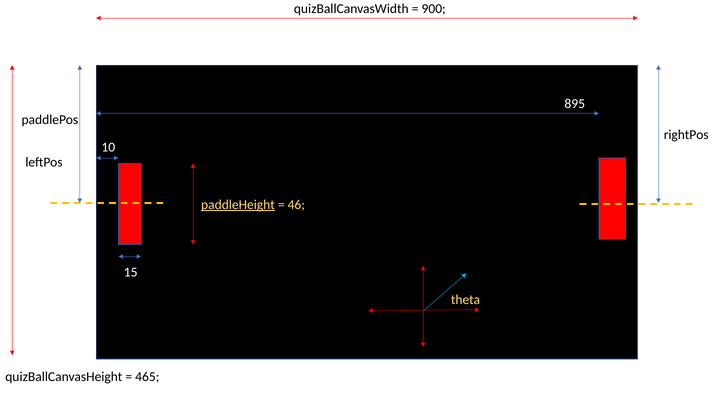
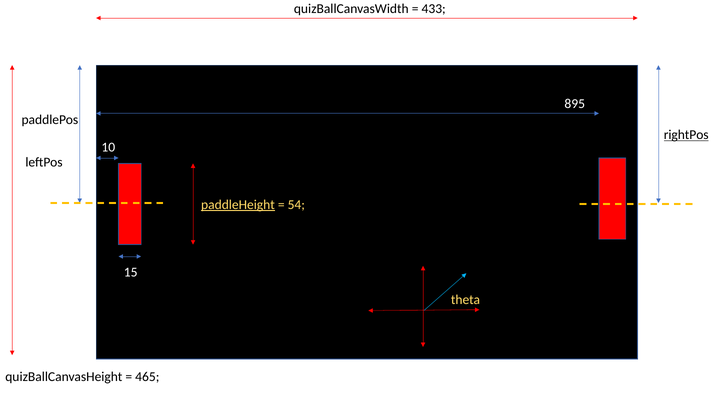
900: 900 -> 433 (434, 9)
rightPos underline: none -> present (686, 135)
46: 46 -> 54 (296, 205)
